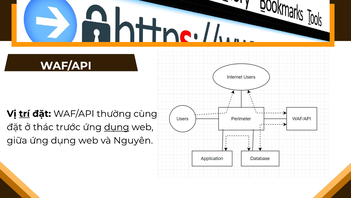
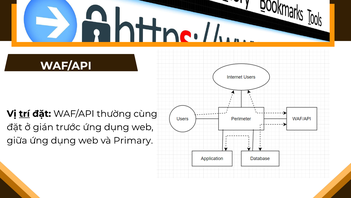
thác: thác -> gián (43, 127)
dụng underline: present -> none (117, 127)
Nguyên: Nguyên -> Primary (133, 140)
